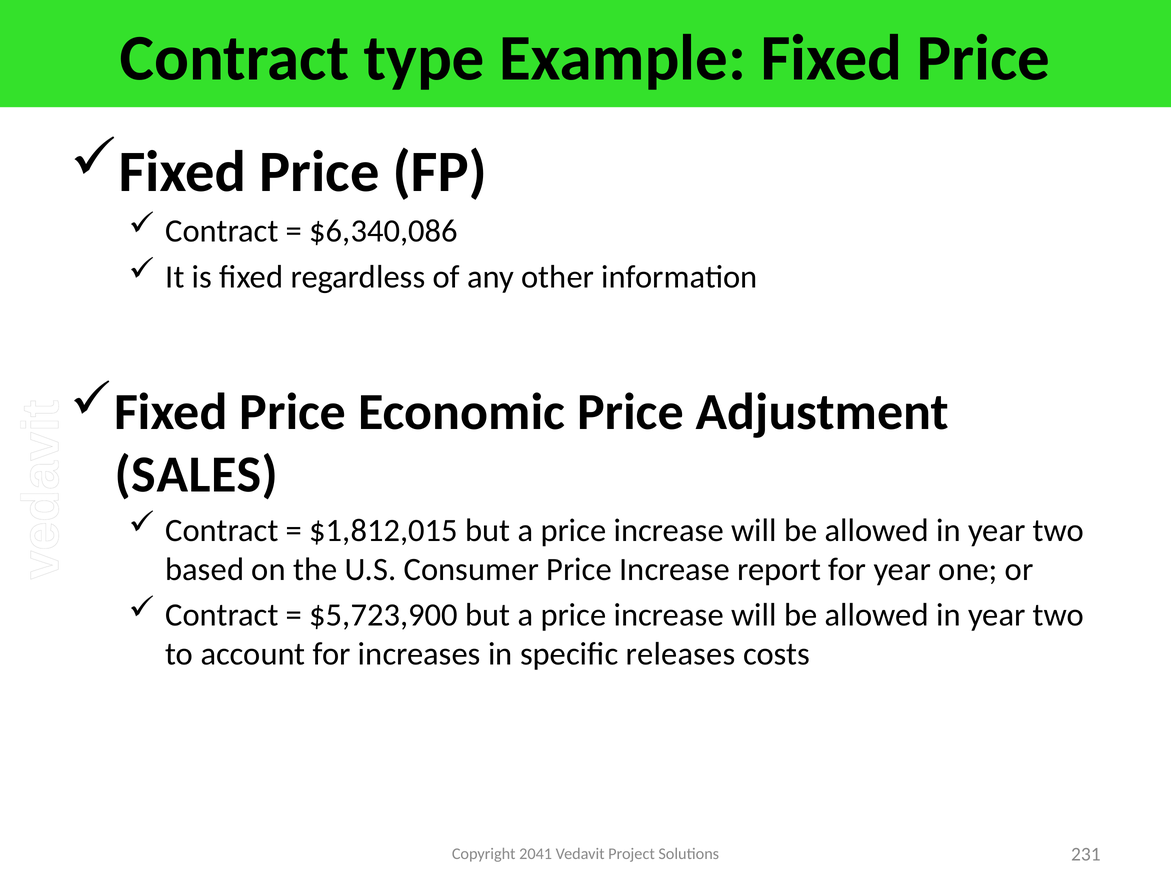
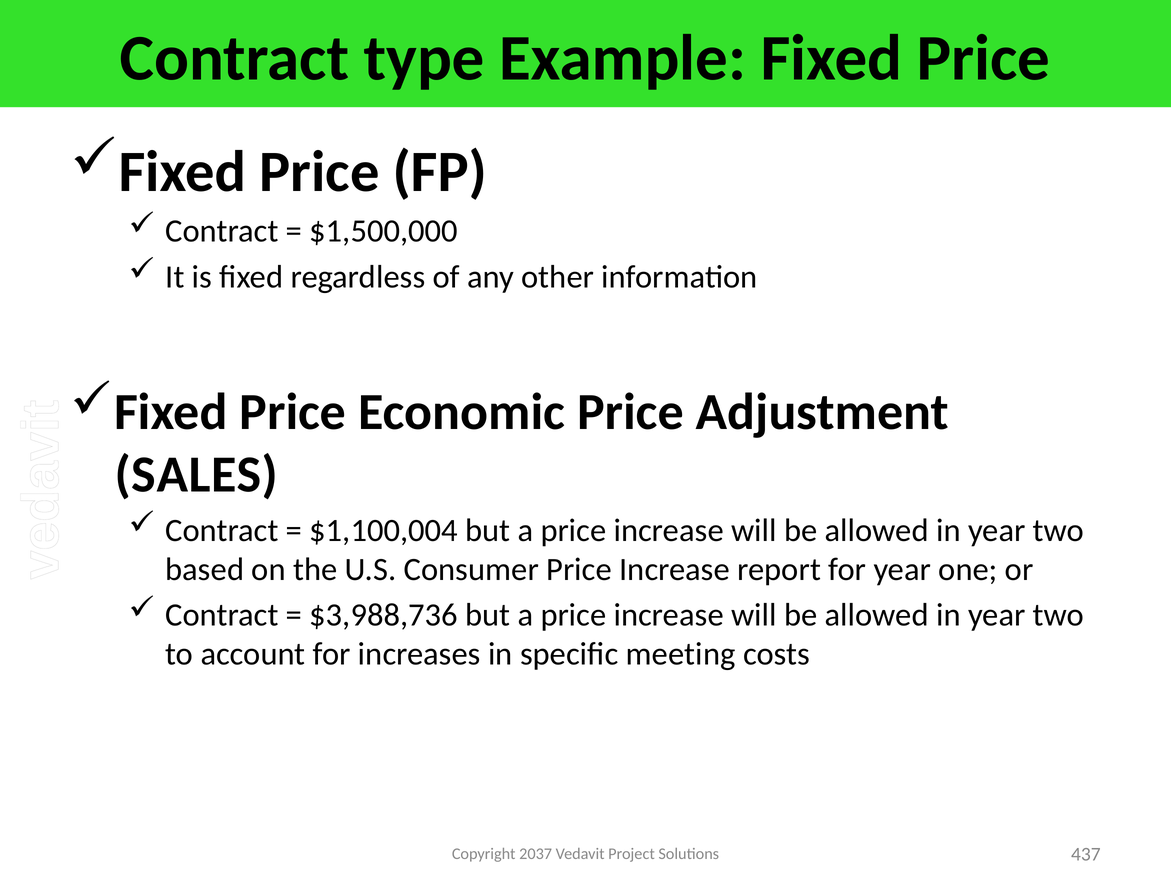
$6,340,086: $6,340,086 -> $1,500,000 (384, 231)
$1,812,015: $1,812,015 -> $1,100,004 (384, 531)
$5,723,900: $5,723,900 -> $3,988,736 (384, 615)
releases: releases -> meeting (681, 654)
2041: 2041 -> 2037 (536, 854)
231: 231 -> 437 (1086, 854)
